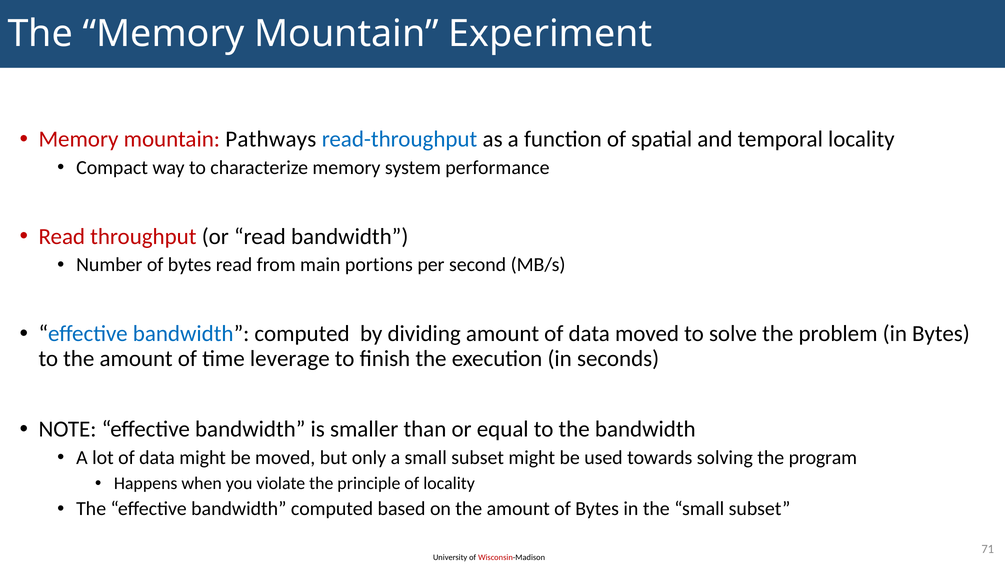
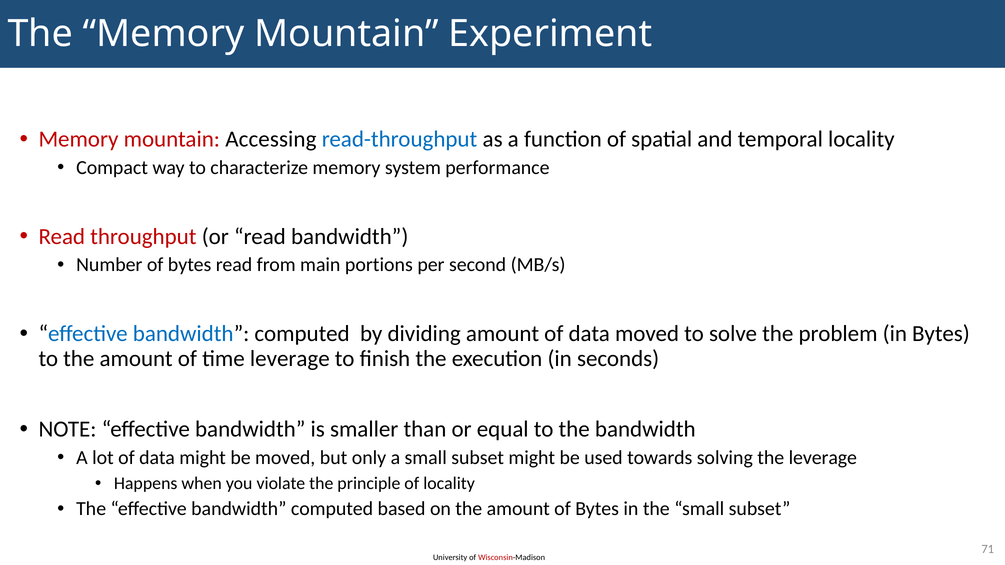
Pathways: Pathways -> Accessing (271, 139)
the program: program -> leverage (823, 458)
